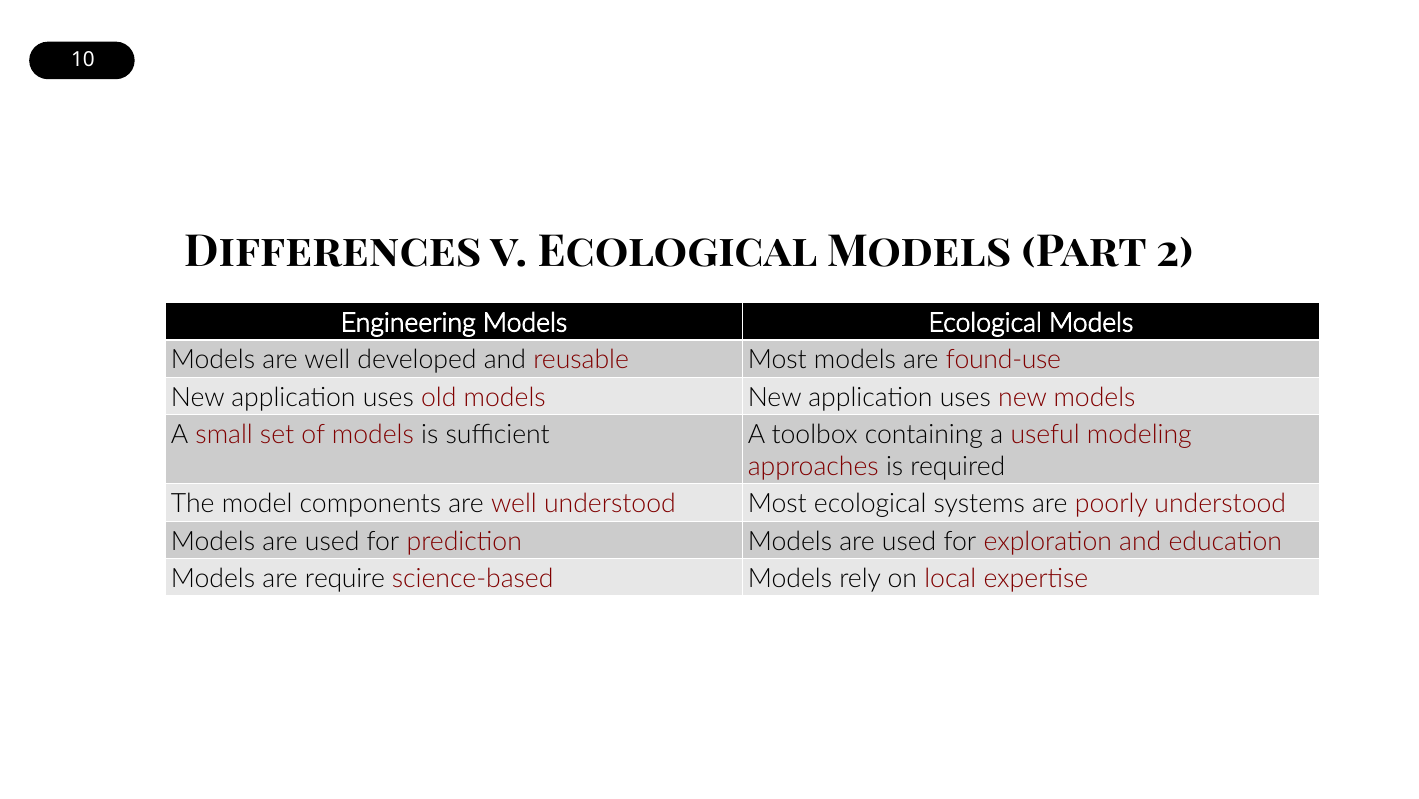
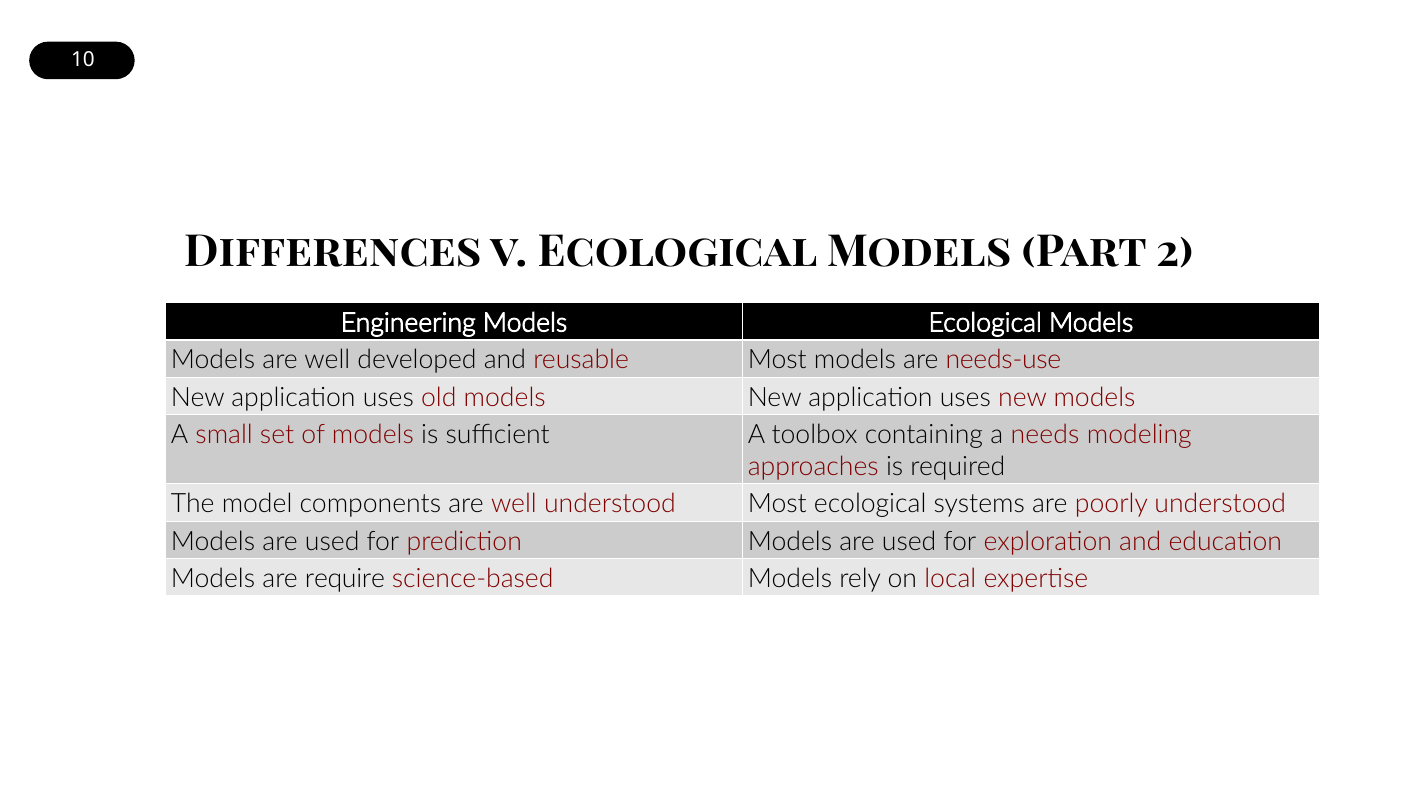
found-use: found-use -> needs-use (1003, 360)
useful: useful -> needs (1045, 434)
